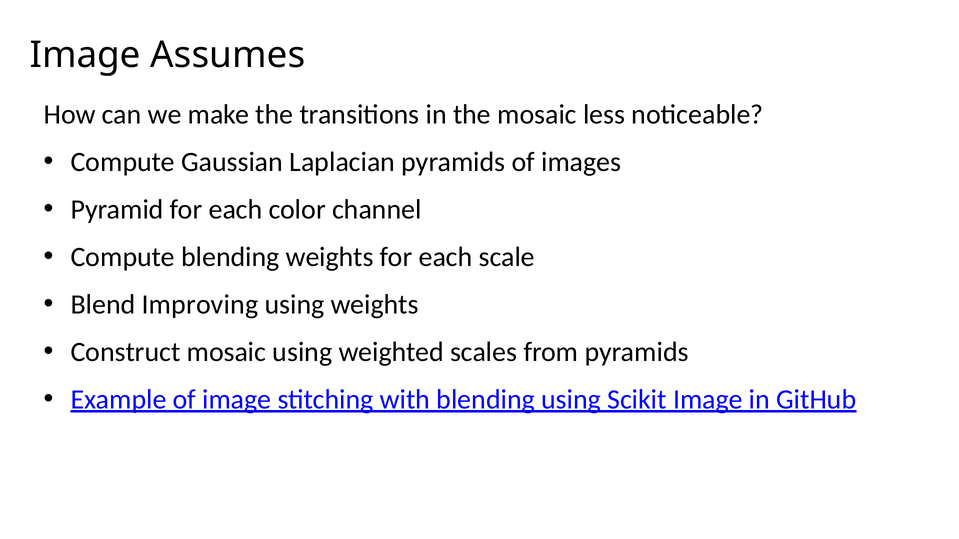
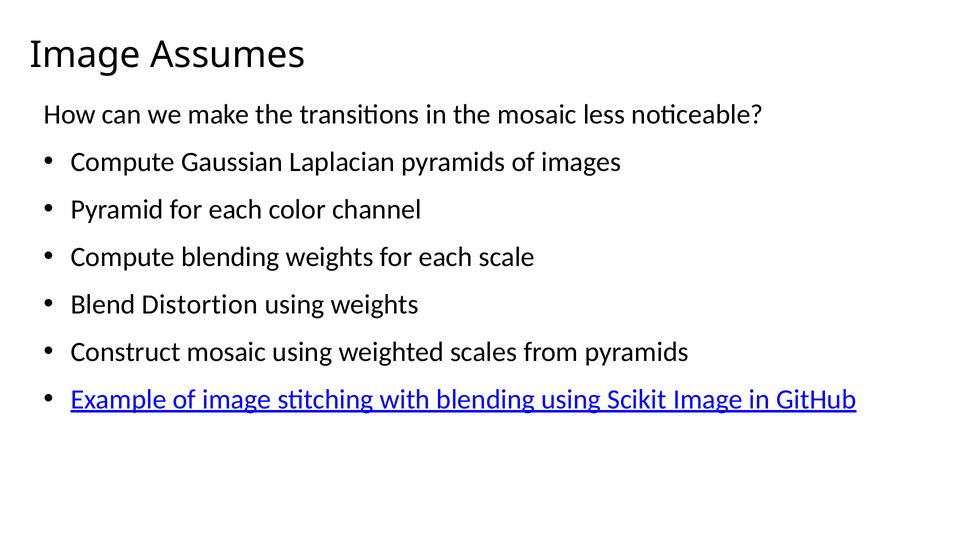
Improving: Improving -> Distortion (200, 305)
